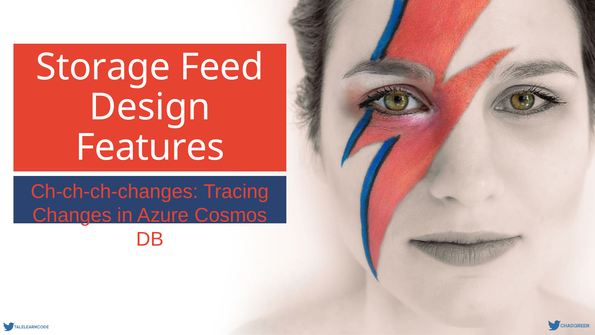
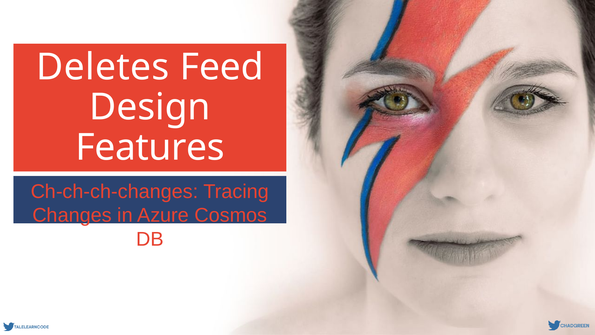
Storage: Storage -> Deletes (103, 67)
